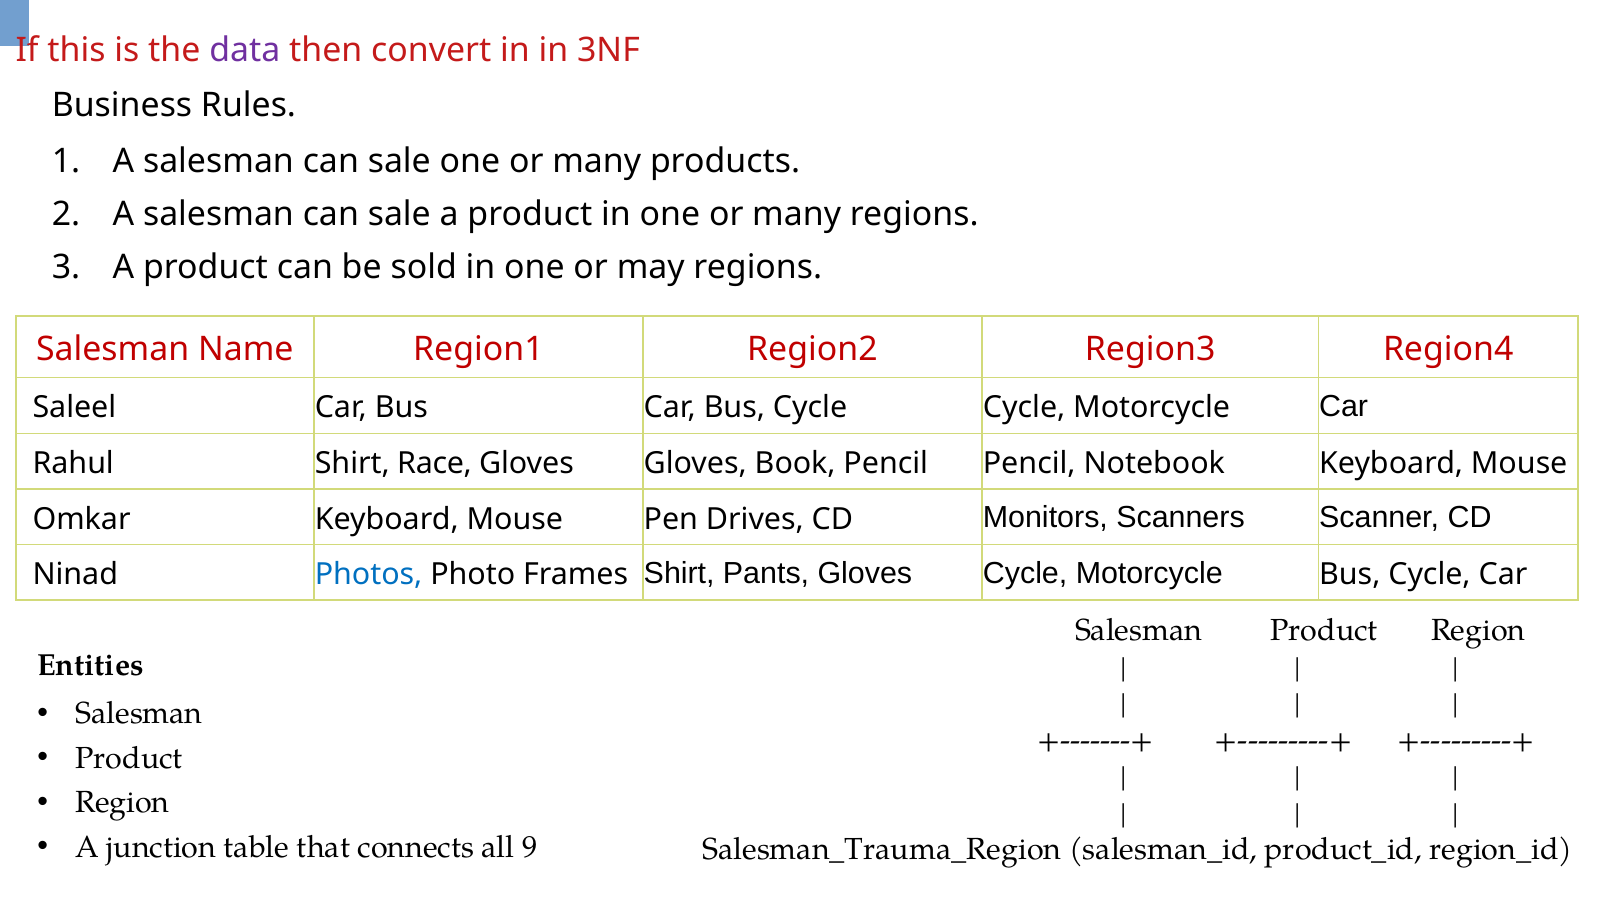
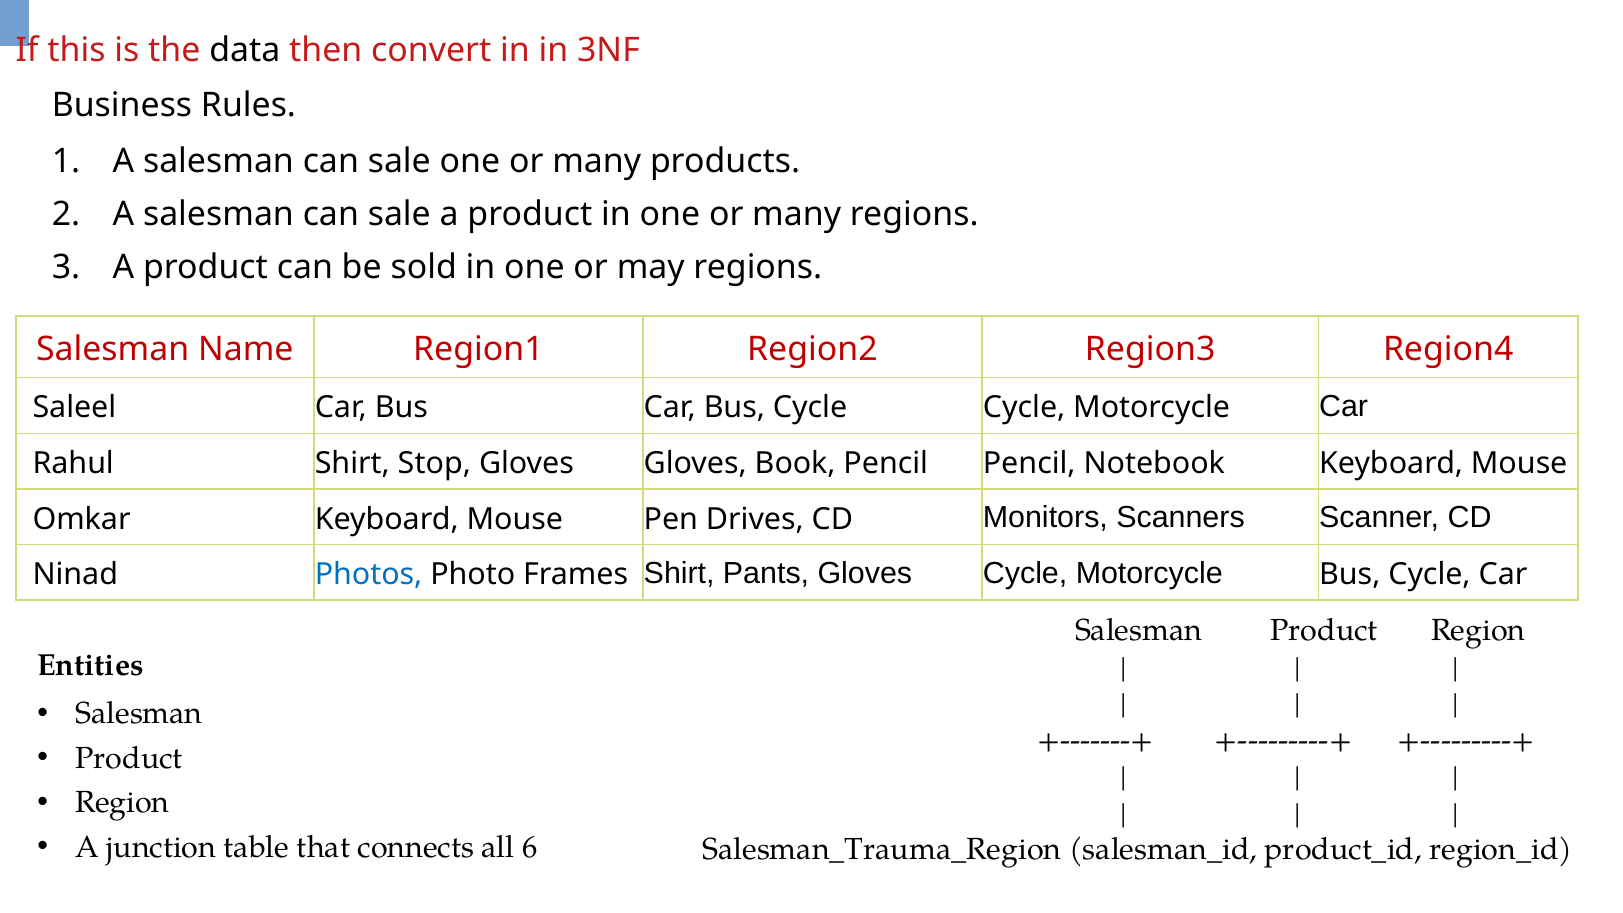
data colour: purple -> black (245, 50)
Race: Race -> Stop (434, 463)
9: 9 -> 6 (530, 847)
